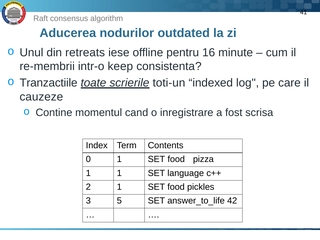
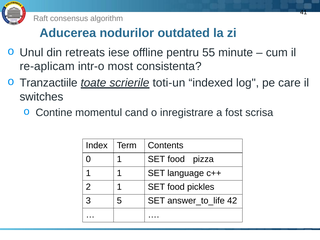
16: 16 -> 55 (209, 53)
re-membrii: re-membrii -> re-aplicam (47, 66)
keep: keep -> most (120, 66)
cauzeze: cauzeze -> switches (41, 97)
